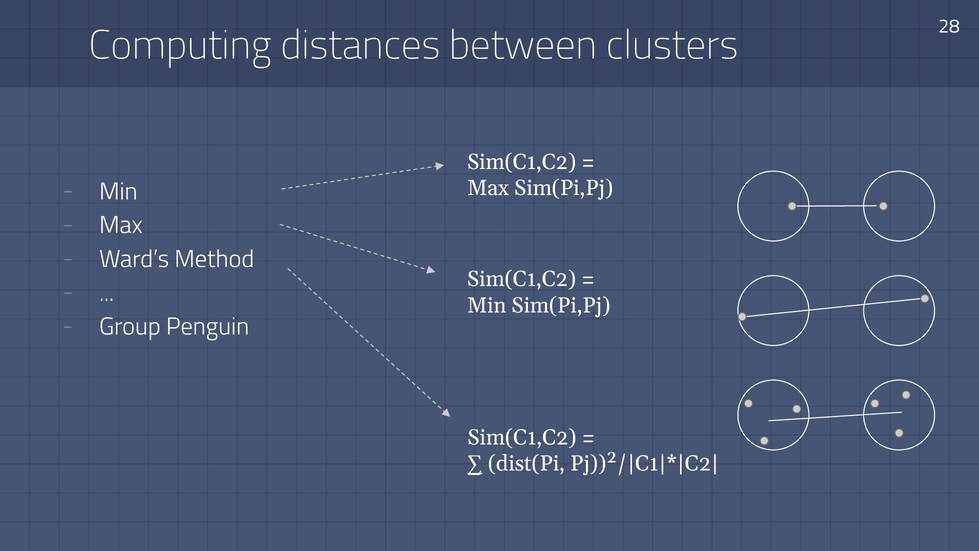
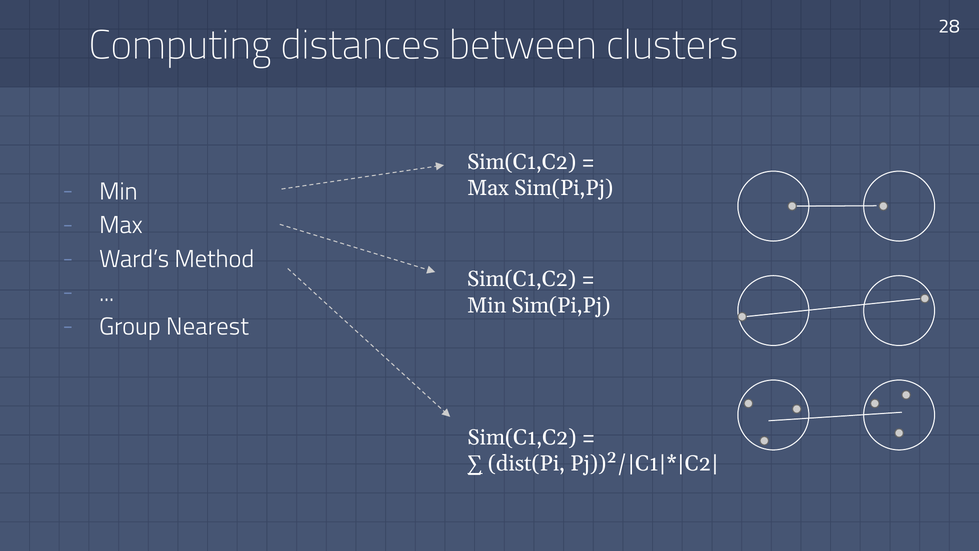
Penguin: Penguin -> Nearest (208, 327)
